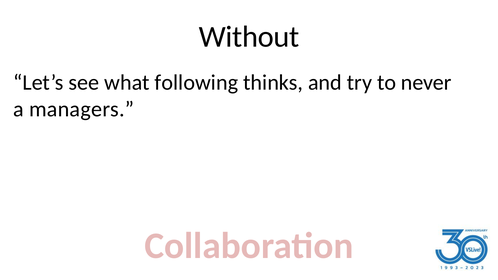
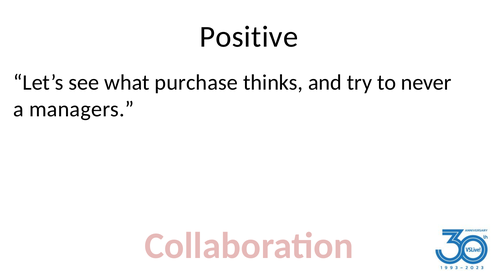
Without: Without -> Positive (249, 37)
following: following -> purchase (196, 83)
